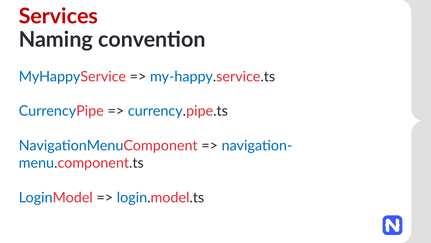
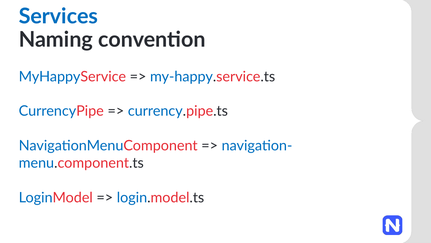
Services colour: red -> blue (58, 16)
